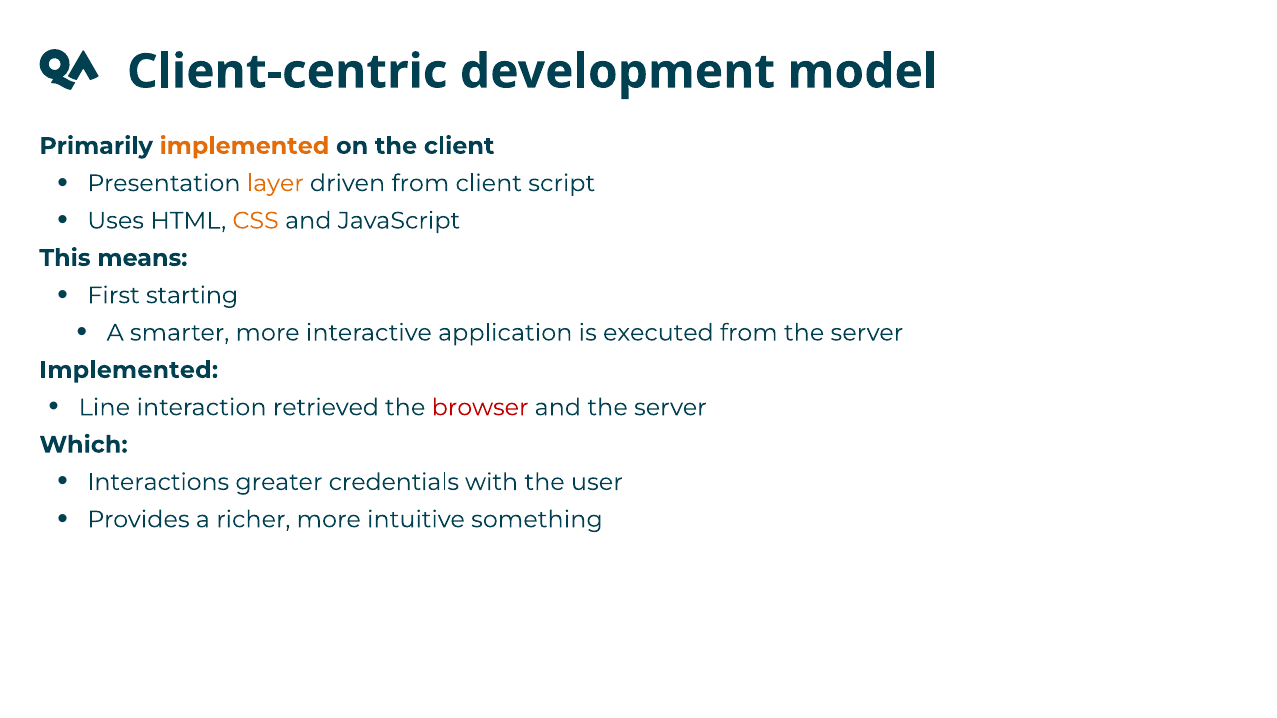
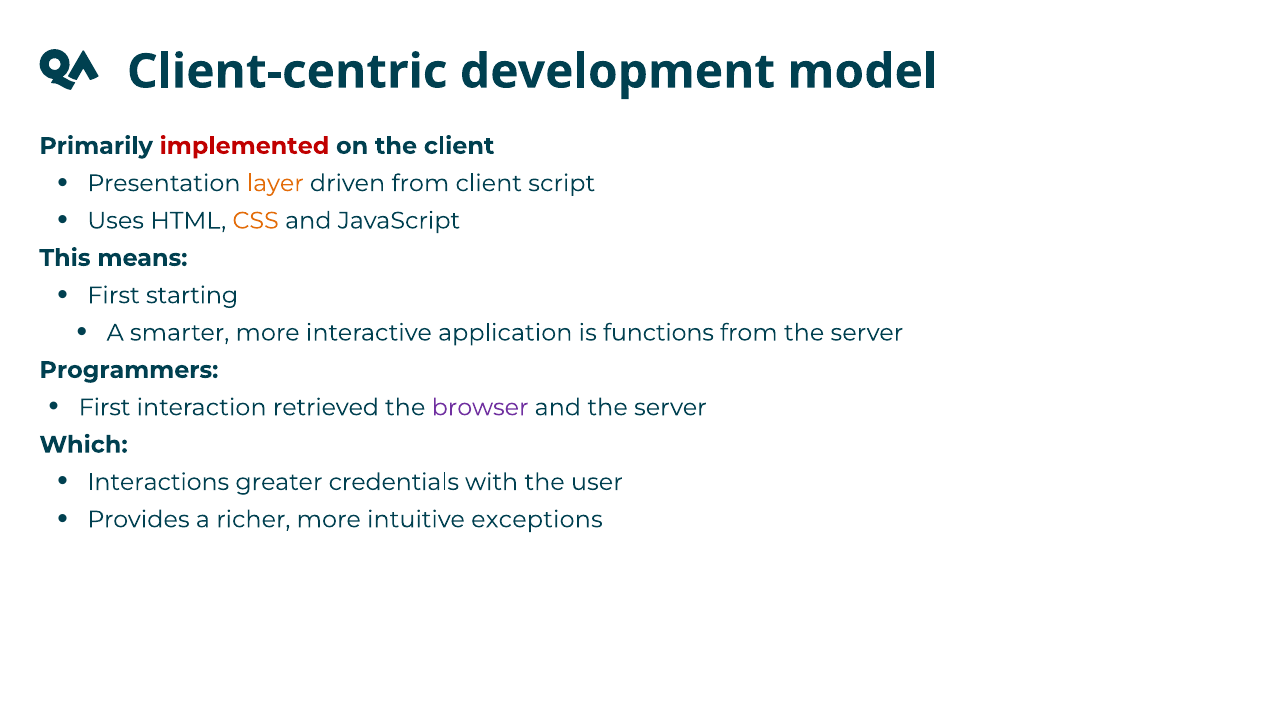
implemented colour: orange -> red (244, 146)
executed: executed -> functions (658, 333)
Implemented: Implemented -> Programmers (129, 370)
Line: Line -> First (105, 408)
browser colour: red -> purple (480, 408)
something: something -> exceptions (537, 520)
